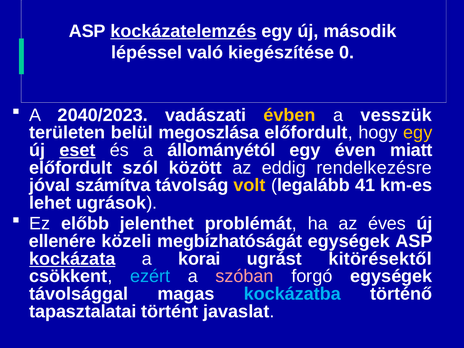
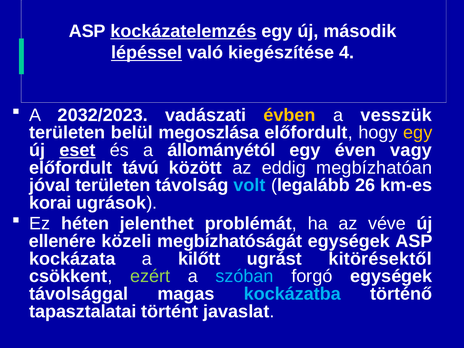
lépéssel underline: none -> present (147, 53)
0: 0 -> 4 (347, 53)
2040/2023: 2040/2023 -> 2032/2023 (103, 115)
miatt: miatt -> vagy (411, 150)
szól: szól -> távú (141, 168)
rendelkezésre: rendelkezésre -> megbízhatóan (374, 168)
jóval számítva: számítva -> területen (113, 185)
volt colour: yellow -> light blue (250, 185)
41: 41 -> 26 (365, 185)
lehet: lehet -> korai (50, 203)
előbb: előbb -> héten (85, 224)
éves: éves -> véve (387, 224)
kockázata underline: present -> none (72, 259)
korai: korai -> kilőtt (199, 259)
ezért colour: light blue -> light green (150, 276)
szóban colour: pink -> light blue (245, 276)
